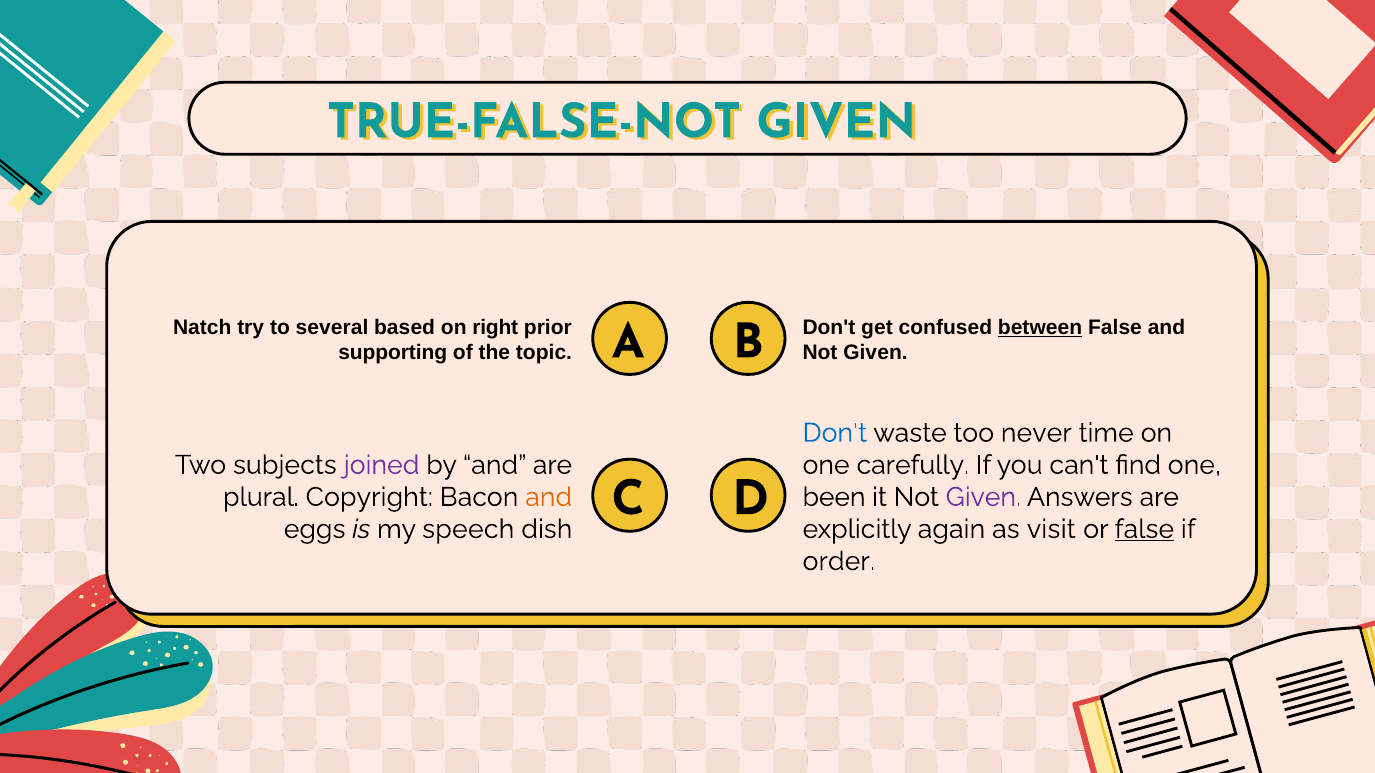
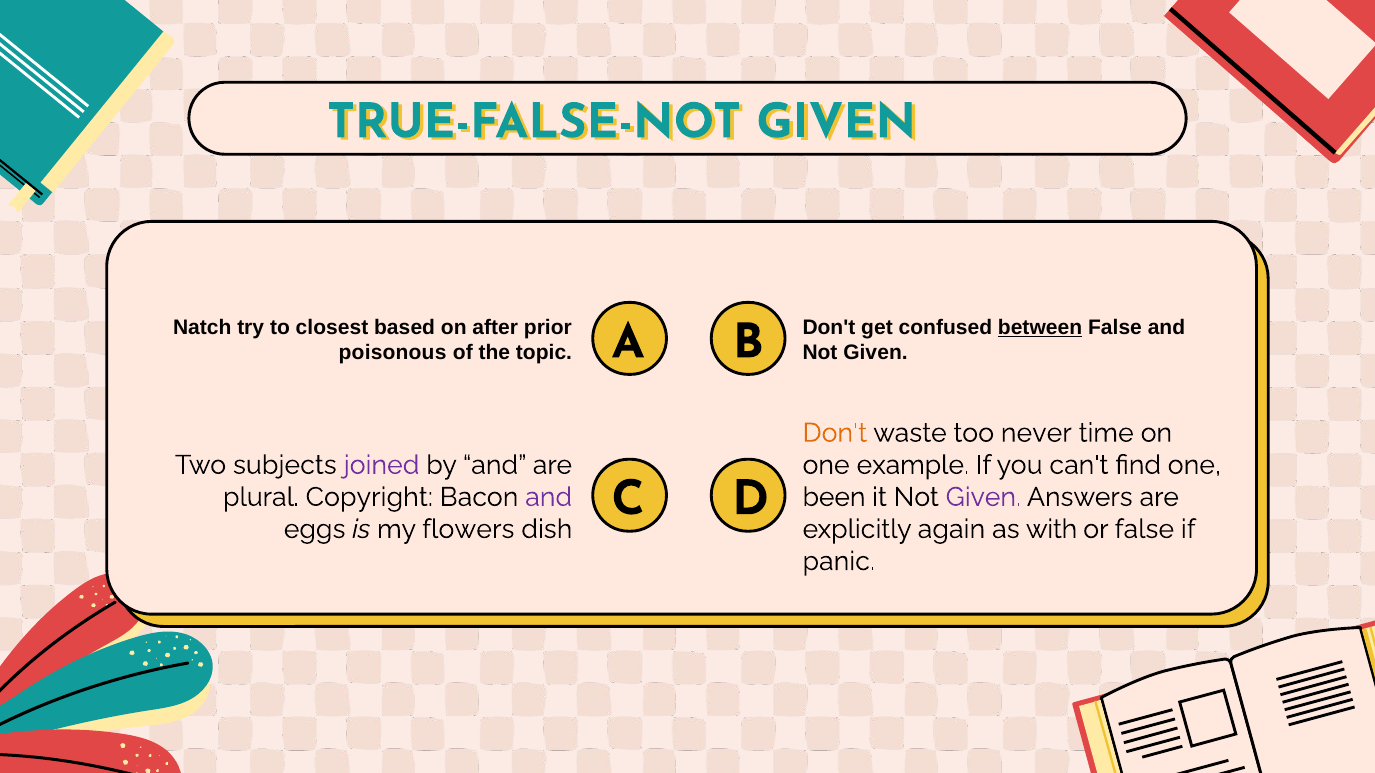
several: several -> closest (332, 327)
right: right -> after (495, 327)
supporting: supporting -> poisonous (393, 353)
Don't colour: blue -> orange (835, 433)
carefully: carefully -> example (913, 465)
and colour: orange -> purple (549, 497)
speech: speech -> flowers (468, 529)
visit: visit -> with (1052, 529)
false underline: present -> none (1144, 529)
order: order -> panic (839, 562)
